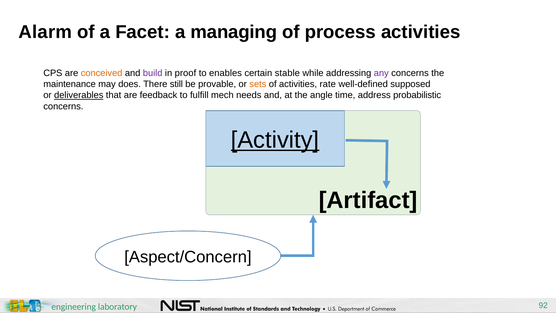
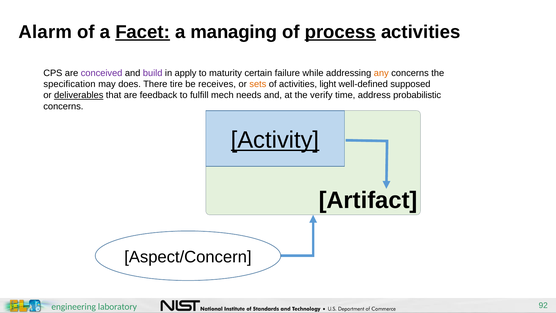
Facet underline: none -> present (143, 32)
process underline: none -> present (340, 32)
conceived colour: orange -> purple (102, 73)
proof: proof -> apply (186, 73)
enables: enables -> maturity (226, 73)
stable: stable -> failure (287, 73)
any colour: purple -> orange (381, 73)
maintenance: maintenance -> specification (69, 84)
still: still -> tire (176, 84)
provable: provable -> receives (217, 84)
rate: rate -> light (328, 84)
angle: angle -> verify (321, 95)
